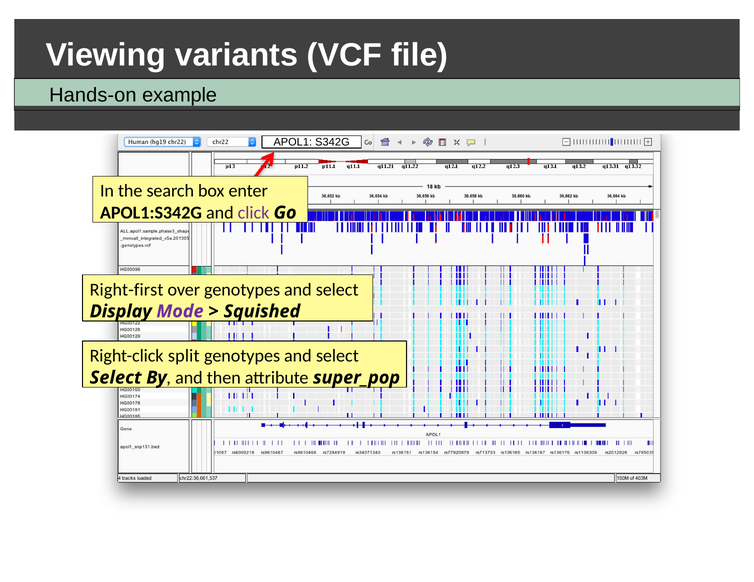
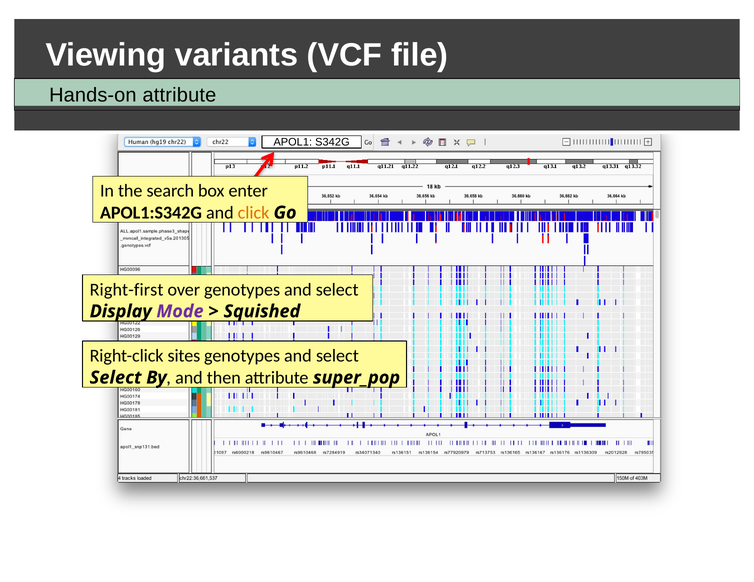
Hands-on example: example -> attribute (179, 95)
click colour: purple -> orange (254, 213)
split: split -> sites (184, 356)
